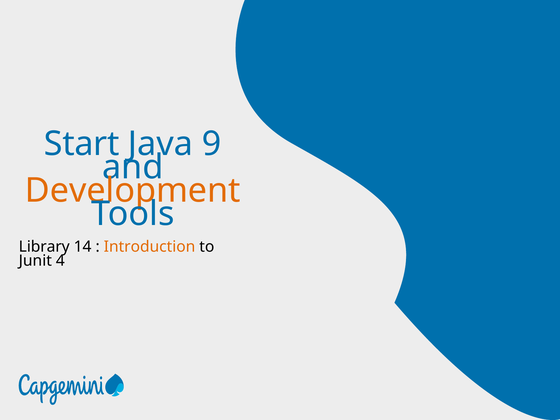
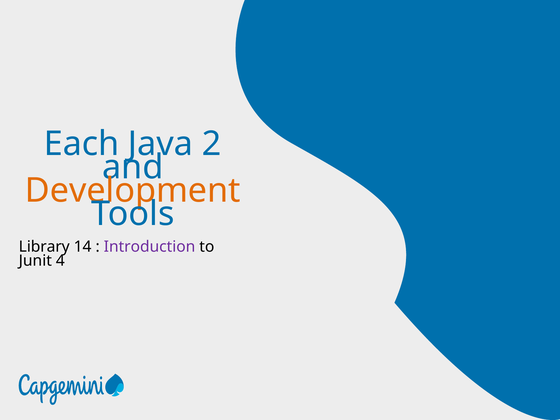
Start: Start -> Each (82, 144)
9: 9 -> 2 (212, 144)
Introduction colour: orange -> purple (150, 247)
